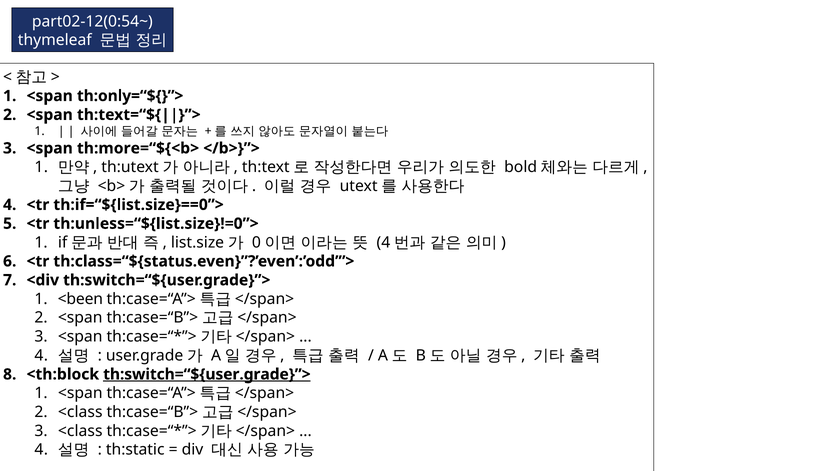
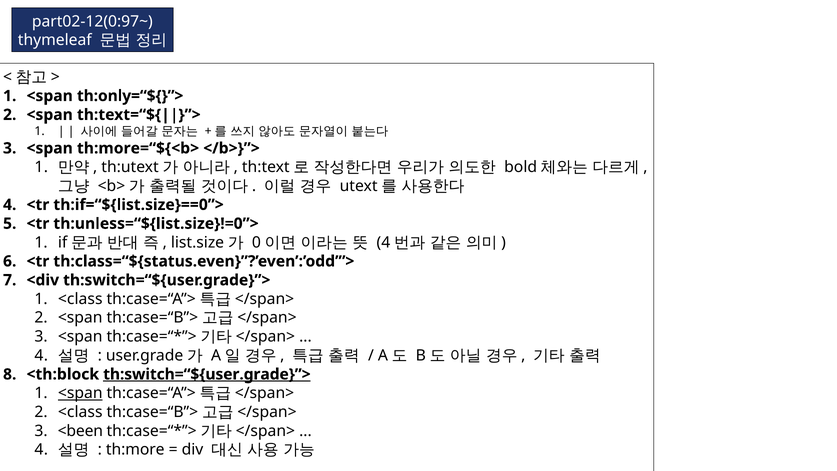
part02-12(0:54~: part02-12(0:54~ -> part02-12(0:97~ (92, 21)
<been: <been -> <class (80, 299)
<span underline: none -> present (80, 393)
<class: <class -> <been (80, 431)
th:static: th:static -> th:more (135, 450)
